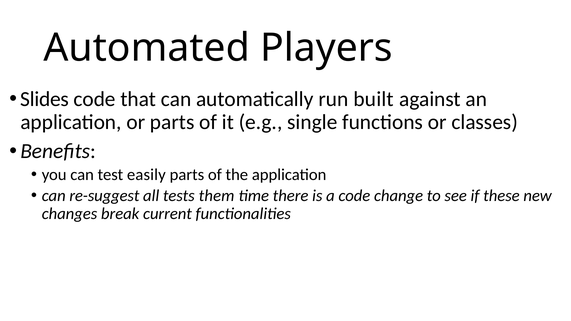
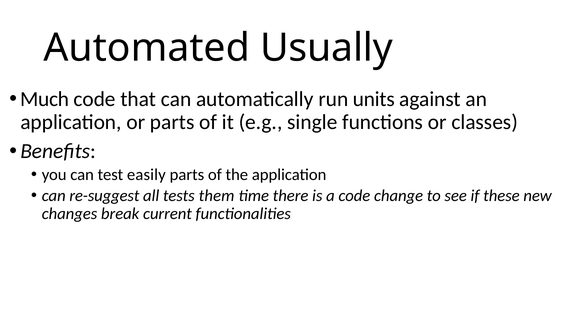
Players: Players -> Usually (326, 48)
Slides: Slides -> Much (45, 99)
built: built -> units (374, 99)
